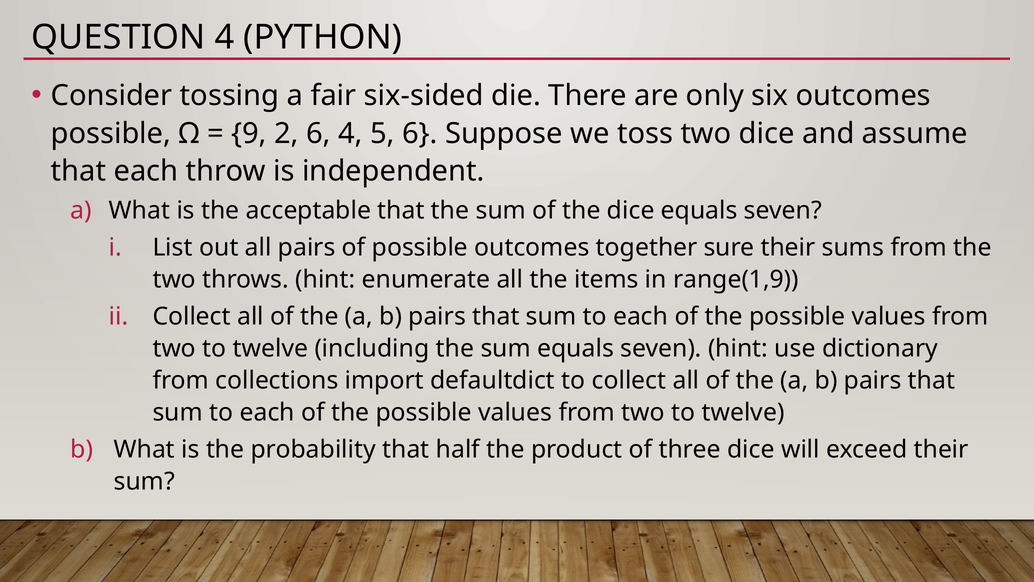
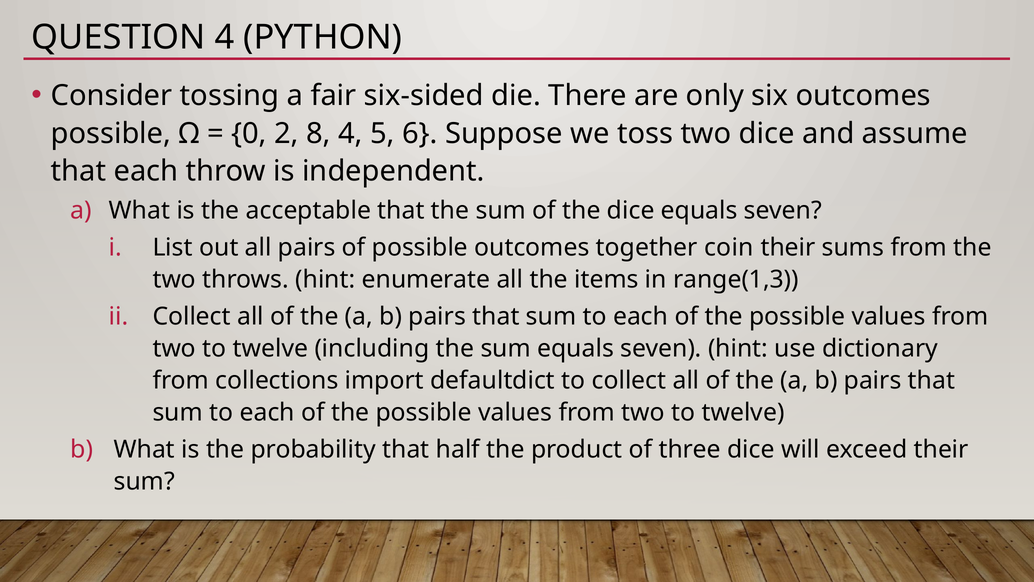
9: 9 -> 0 (249, 133)
2 6: 6 -> 8 (318, 133)
sure: sure -> coin (729, 247)
range(1,9: range(1,9 -> range(1,3 (736, 279)
